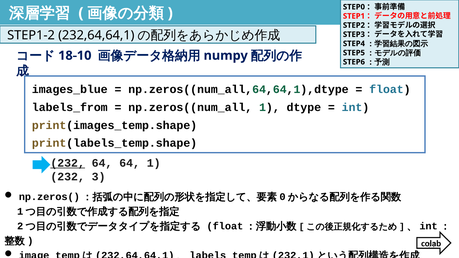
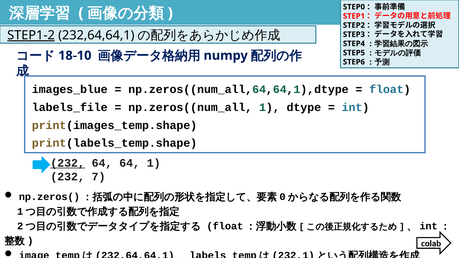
STEP1-2 underline: none -> present (31, 35)
labels_from: labels_from -> labels_file (70, 107)
3: 3 -> 7 (99, 177)
